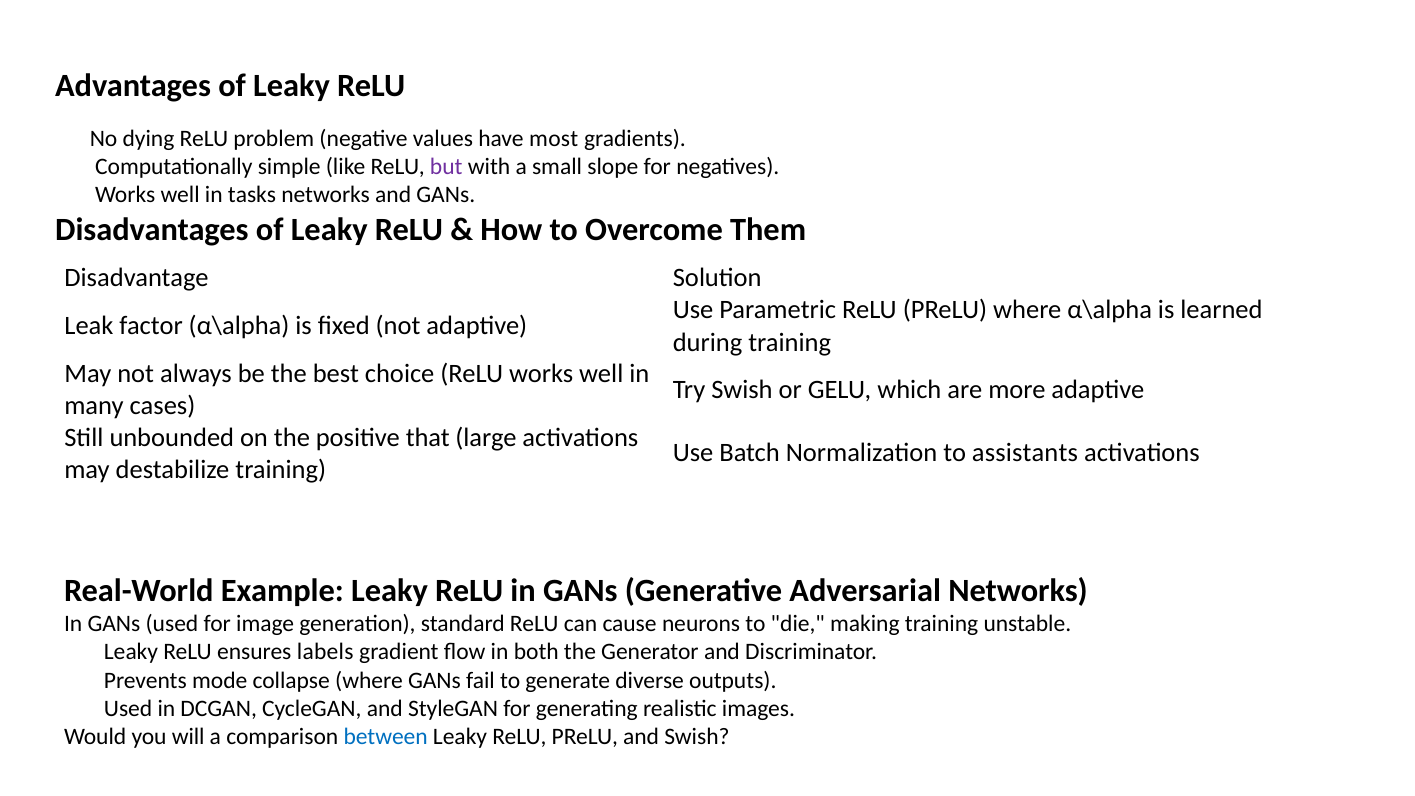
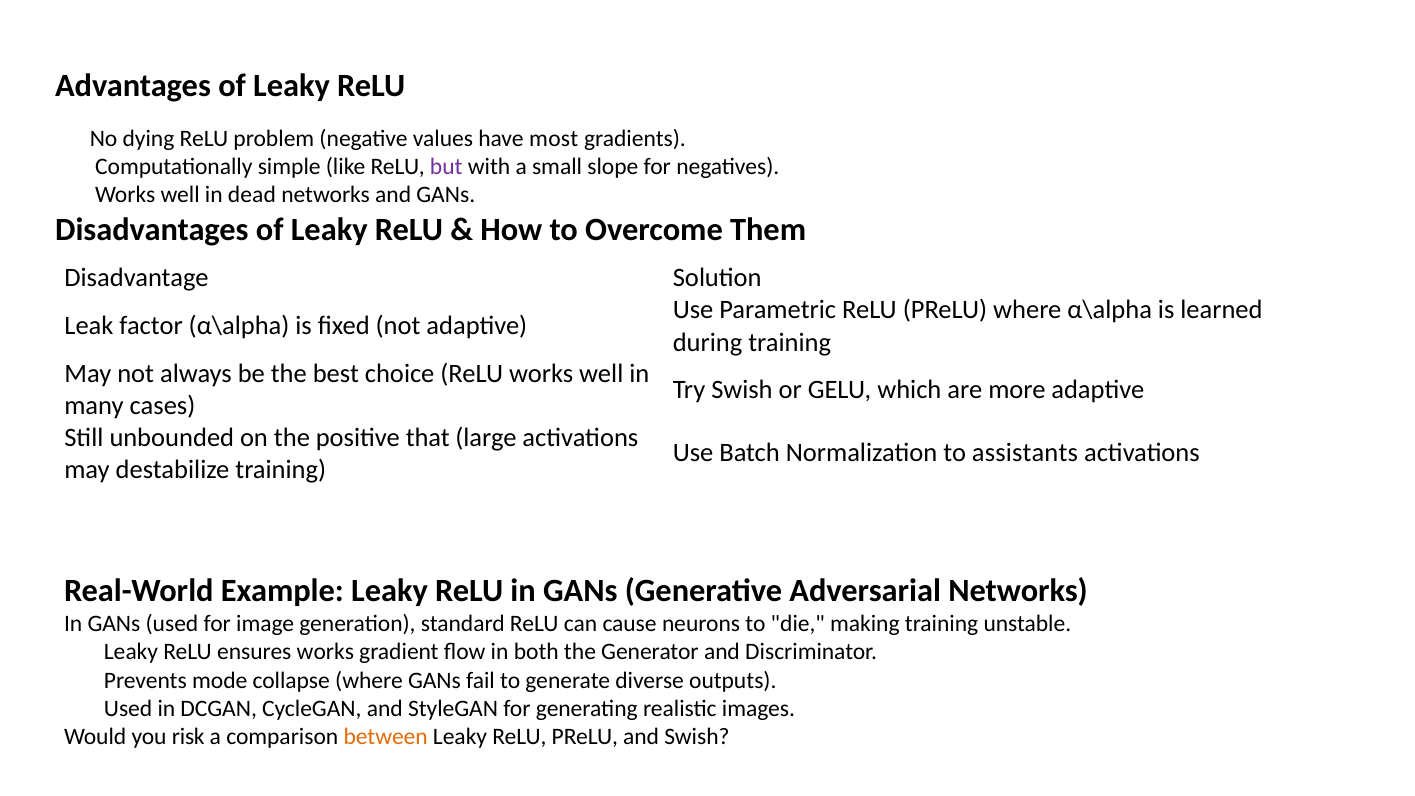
tasks: tasks -> dead (252, 195)
ensures labels: labels -> works (325, 652)
will: will -> risk (188, 737)
between colour: blue -> orange (386, 737)
